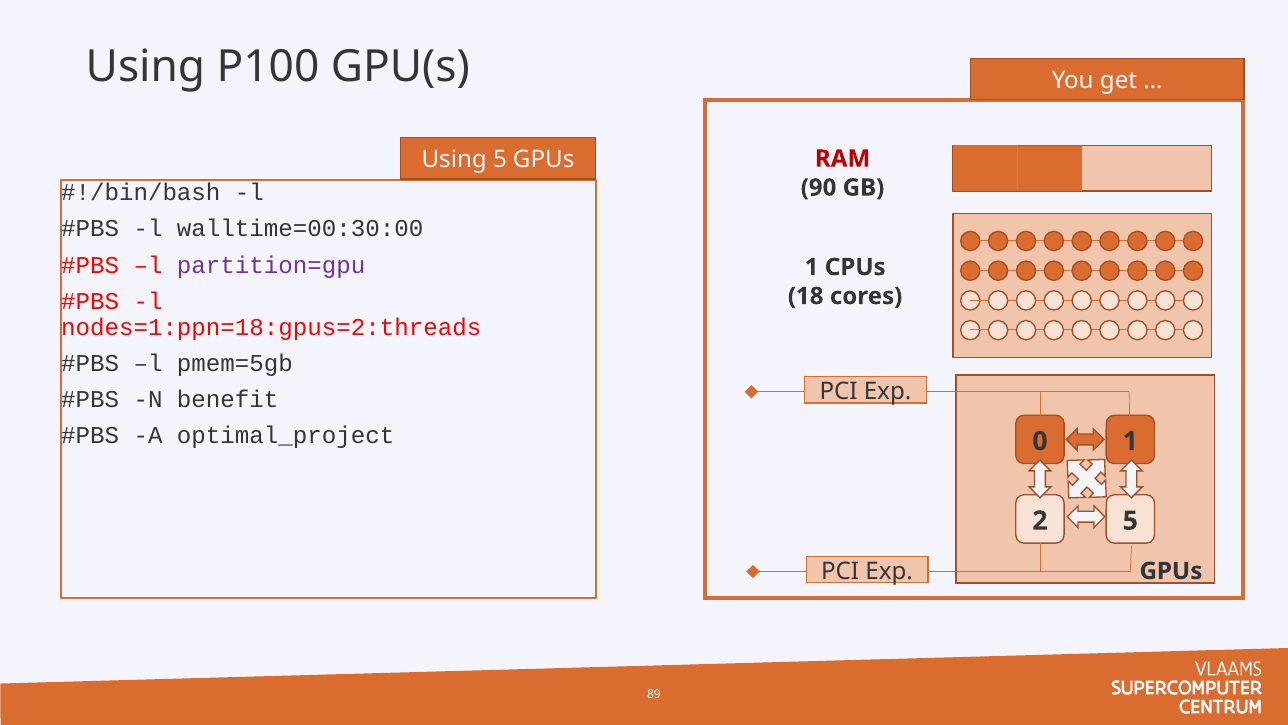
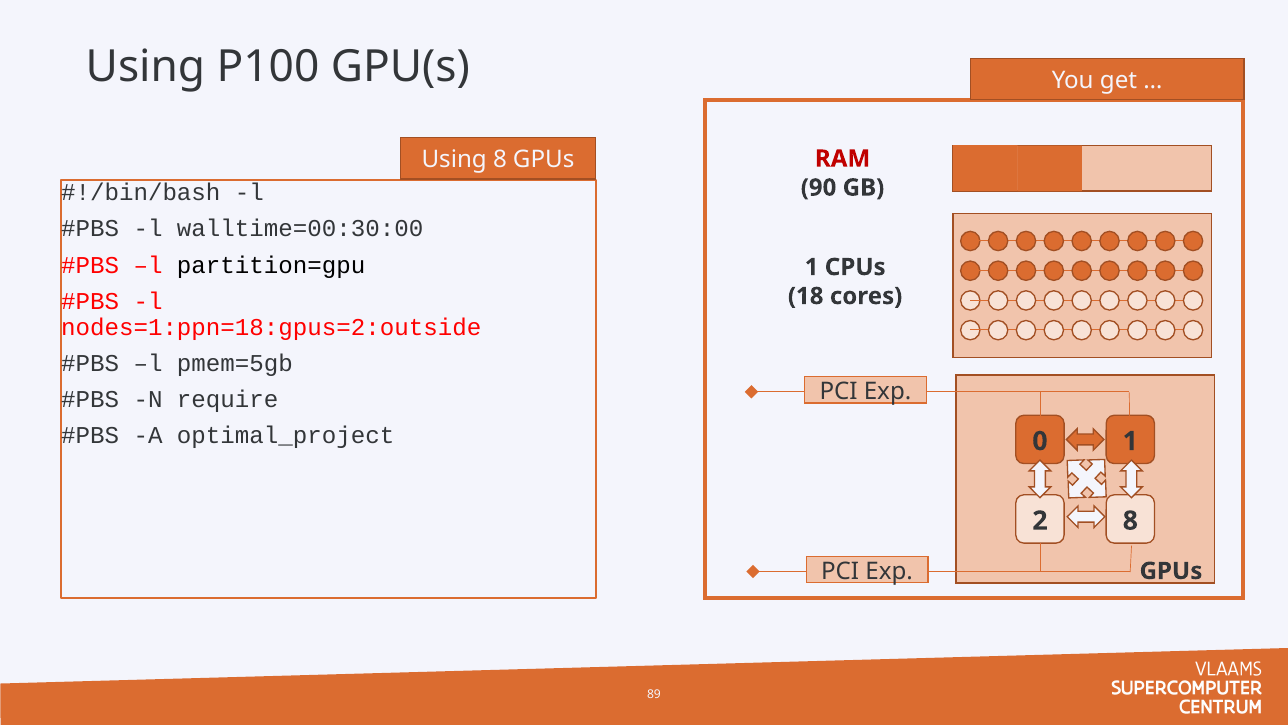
Using 5: 5 -> 8 (500, 160)
partition=gpu colour: purple -> black (271, 265)
nodes=1:ppn=18:gpus=2:threads: nodes=1:ppn=18:gpus=2:threads -> nodes=1:ppn=18:gpus=2:outside (271, 327)
benefit: benefit -> require (228, 399)
2 5: 5 -> 8 (1130, 520)
